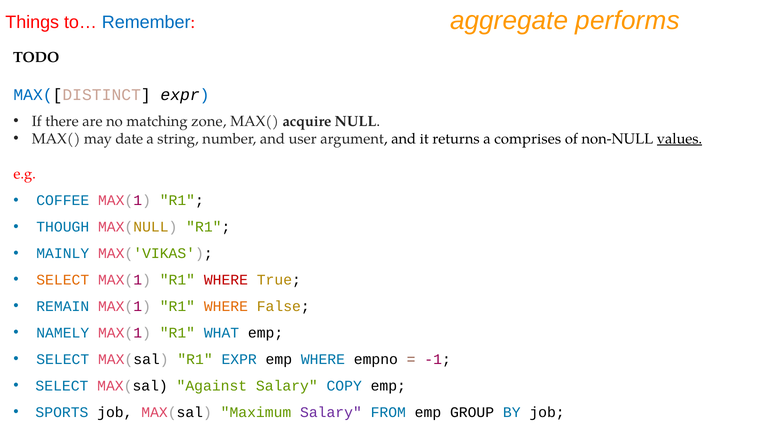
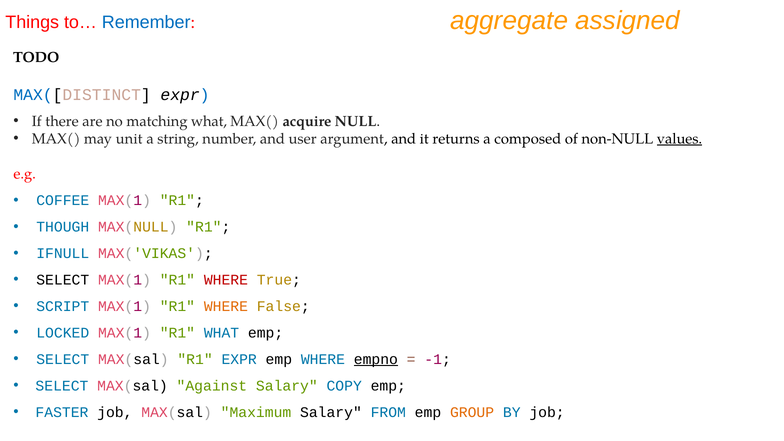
performs: performs -> assigned (628, 20)
matching zone: zone -> what (209, 121)
date: date -> unit (129, 139)
comprises: comprises -> composed (528, 139)
MAINLY: MAINLY -> IFNULL (63, 253)
SELECT colour: orange -> black (63, 280)
REMAIN: REMAIN -> SCRIPT (63, 306)
NAMELY: NAMELY -> LOCKED (63, 333)
empno underline: none -> present (376, 359)
SPORTS: SPORTS -> FASTER (62, 412)
Salary colour: purple -> black (331, 412)
GROUP colour: black -> orange (472, 412)
